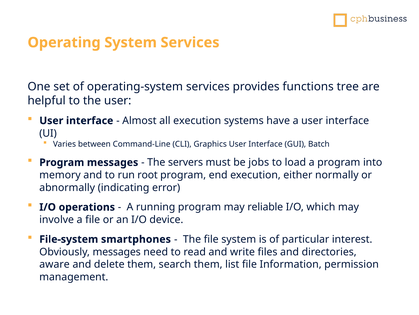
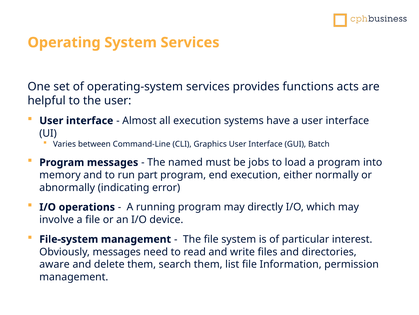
tree: tree -> acts (348, 86)
servers: servers -> named (185, 162)
root: root -> part (148, 175)
reliable: reliable -> directly (265, 207)
File-system smartphones: smartphones -> management (136, 239)
